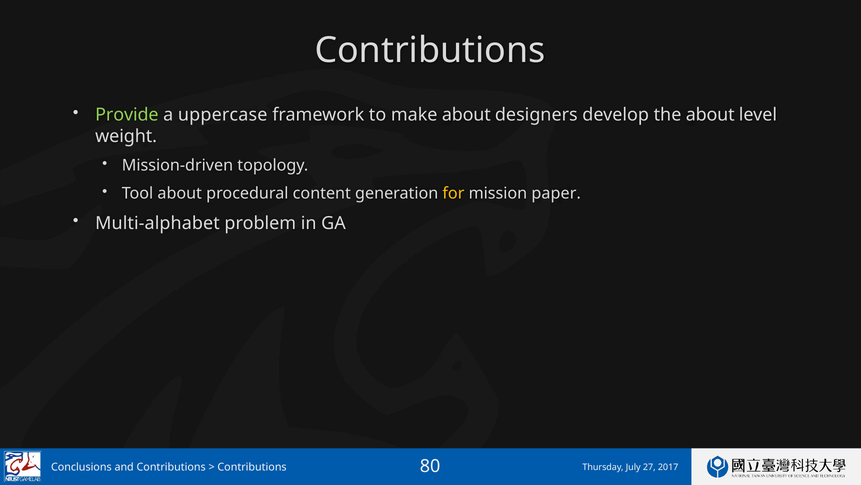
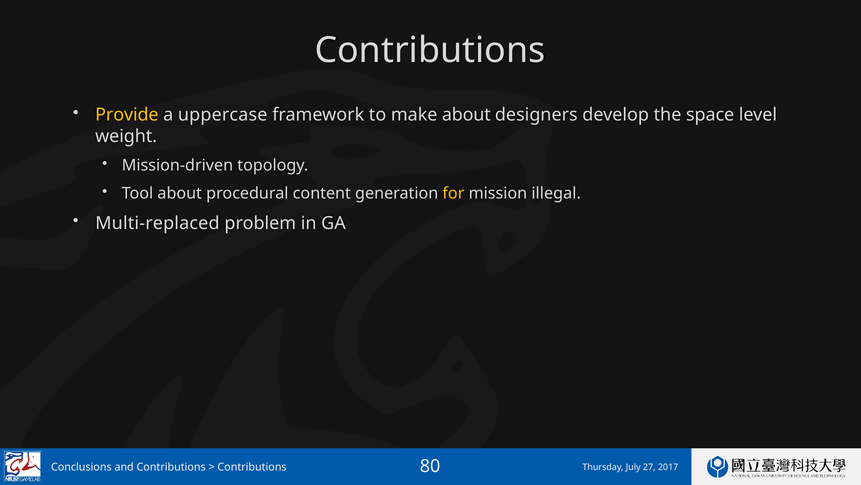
Provide colour: light green -> yellow (127, 115)
the about: about -> space (710, 115)
paper: paper -> illegal (556, 193)
Multi-alphabet: Multi-alphabet -> Multi-replaced (157, 223)
